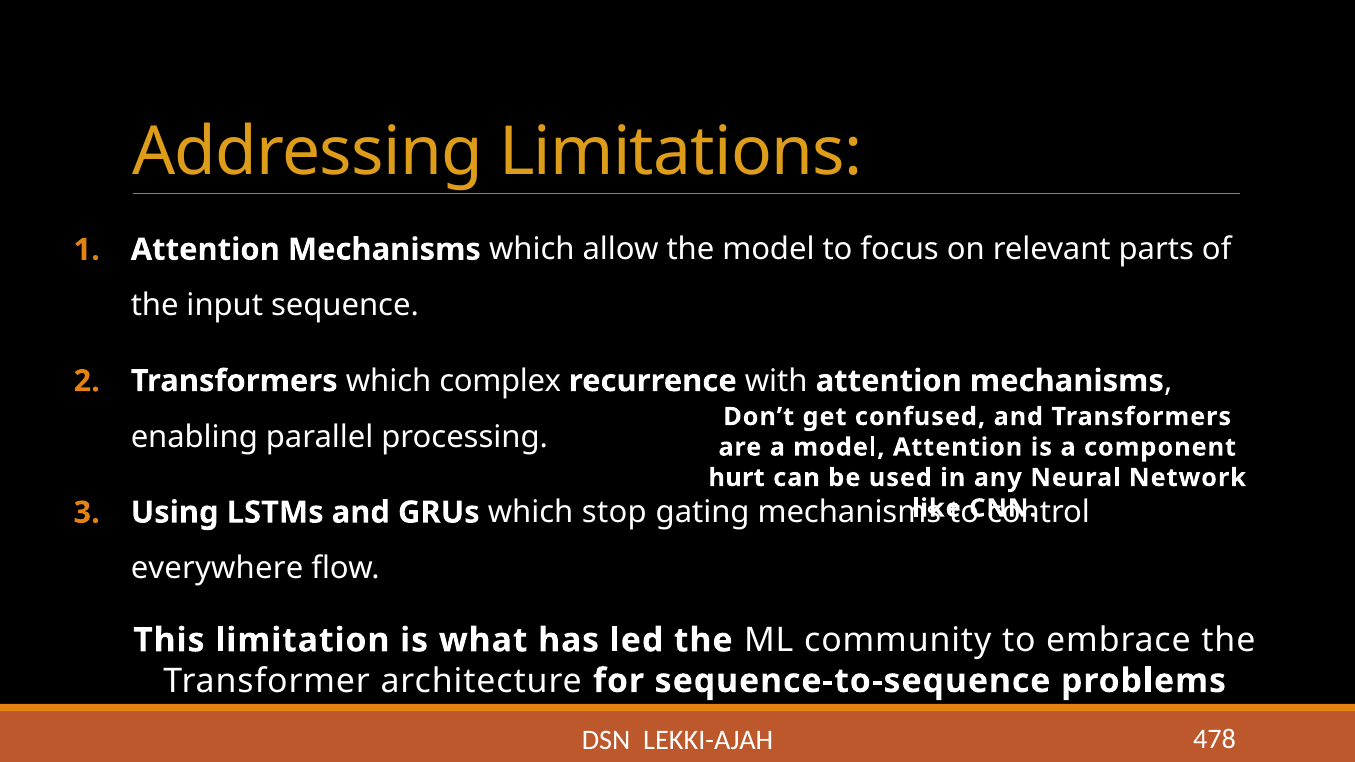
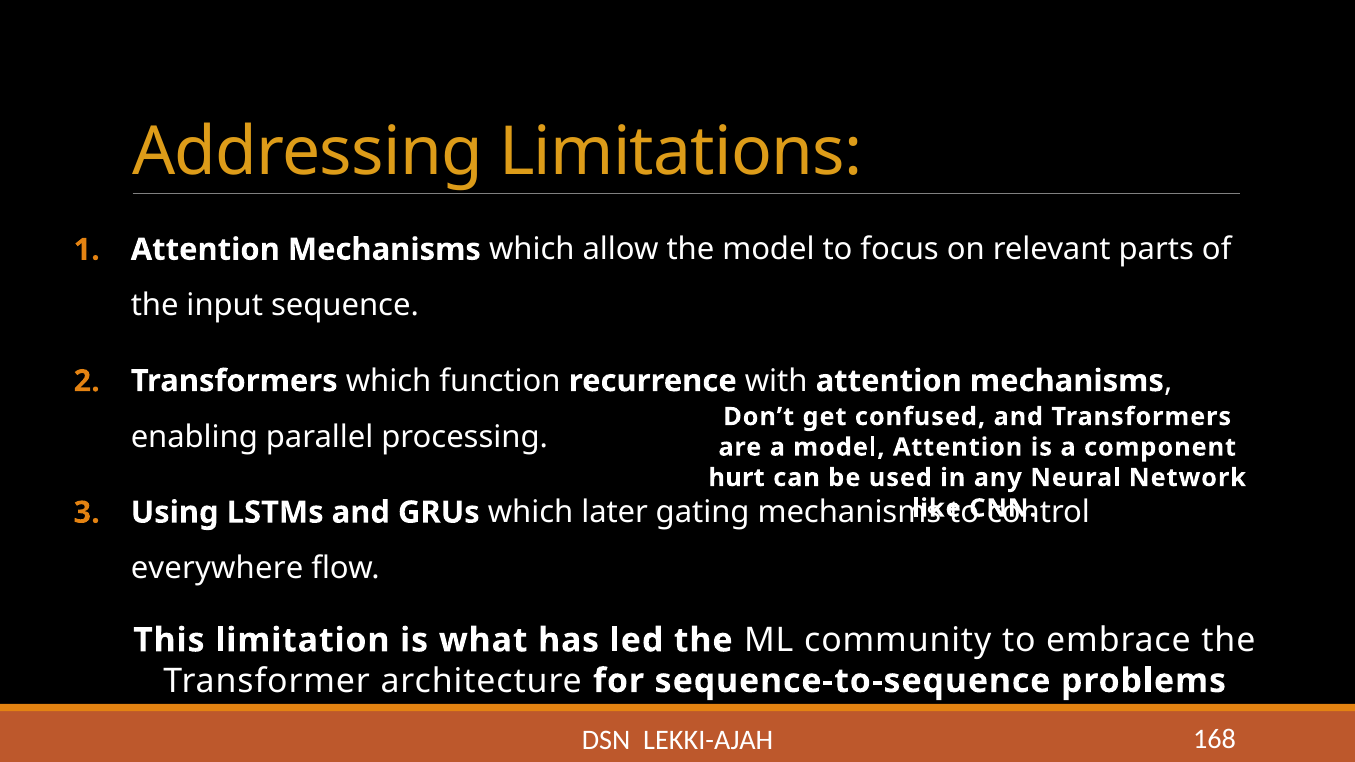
complex: complex -> function (500, 381)
stop: stop -> later (615, 513)
478: 478 -> 168 (1215, 740)
